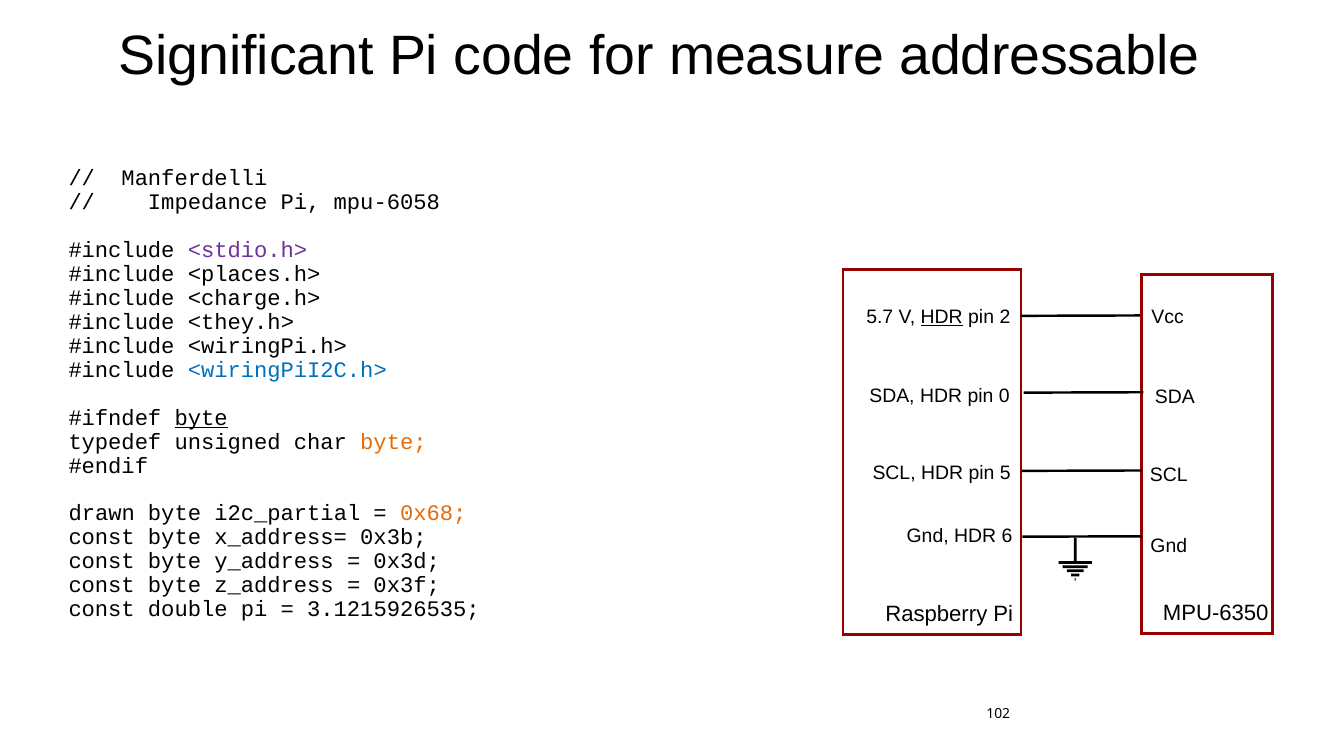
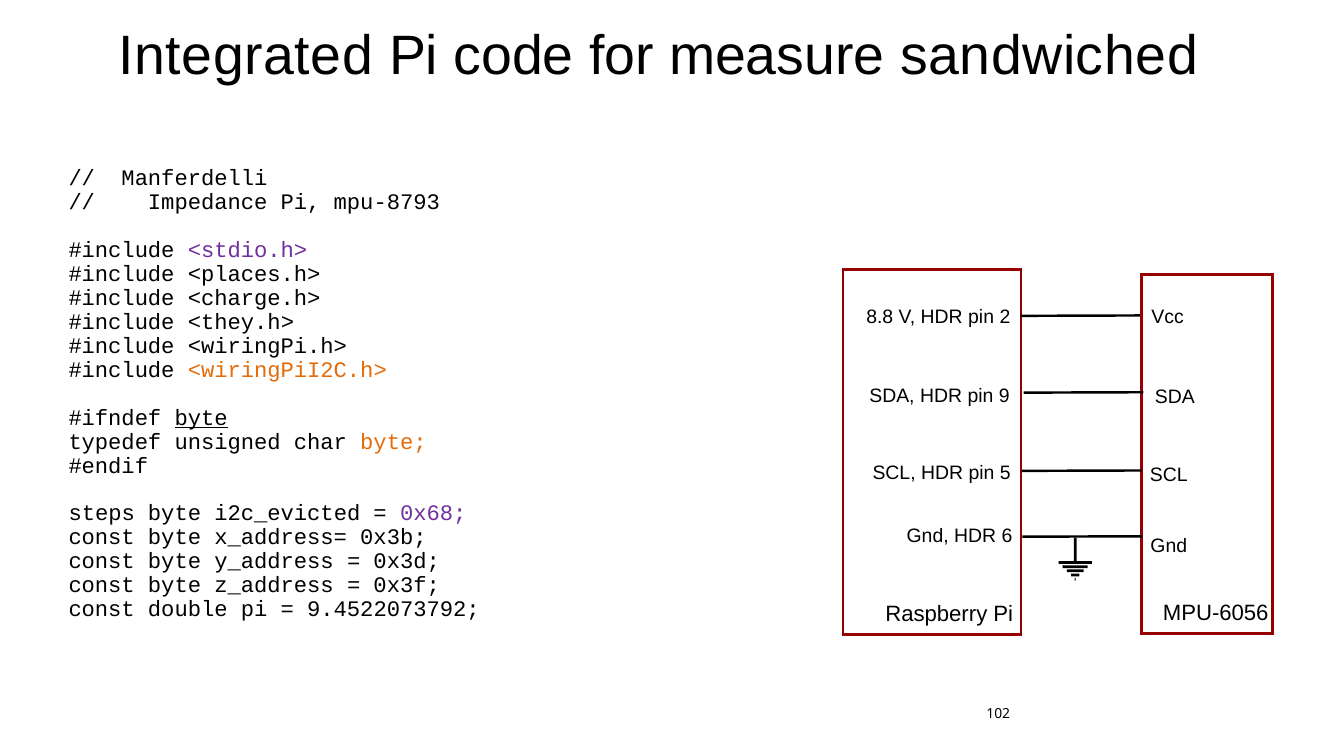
Significant: Significant -> Integrated (246, 56)
addressable: addressable -> sandwiched (1049, 56)
mpu-6058: mpu-6058 -> mpu-8793 (387, 202)
5.7: 5.7 -> 8.8 (880, 317)
HDR underline: present -> none (942, 317)
<wiringPiI2C.h> colour: blue -> orange (287, 370)
0: 0 -> 9 (1004, 396)
drawn: drawn -> steps (102, 513)
i2c_partial: i2c_partial -> i2c_evicted (287, 513)
0x68 colour: orange -> purple (433, 513)
3.1215926535: 3.1215926535 -> 9.4522073792 (393, 609)
MPU-6350: MPU-6350 -> MPU-6056 (1216, 613)
